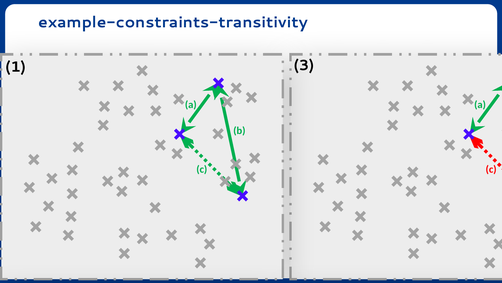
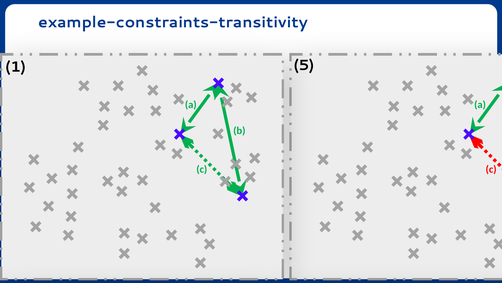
3: 3 -> 5 (304, 65)
